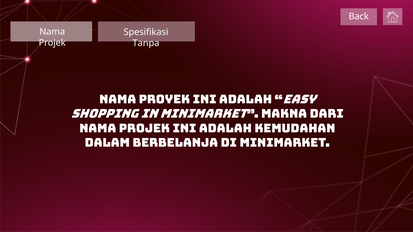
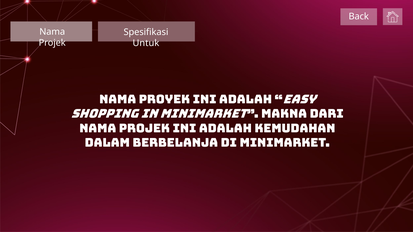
Tanpa: Tanpa -> Untuk (146, 43)
